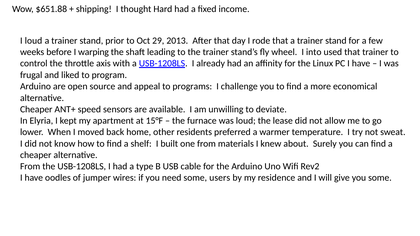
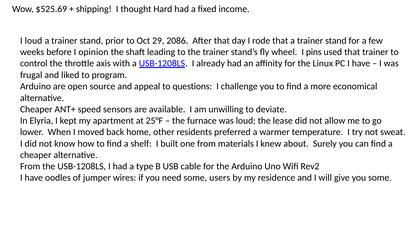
$651.88: $651.88 -> $525.69 (51, 9)
2013: 2013 -> 2086 (177, 41)
warping: warping -> opinion (93, 52)
into: into -> pins (314, 52)
programs: programs -> questions (192, 87)
15°F: 15°F -> 25°F (154, 121)
